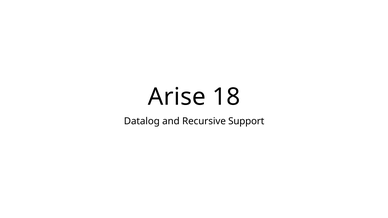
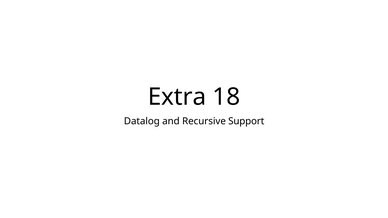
Arise: Arise -> Extra (177, 97)
